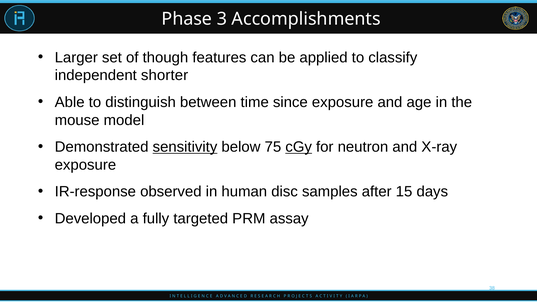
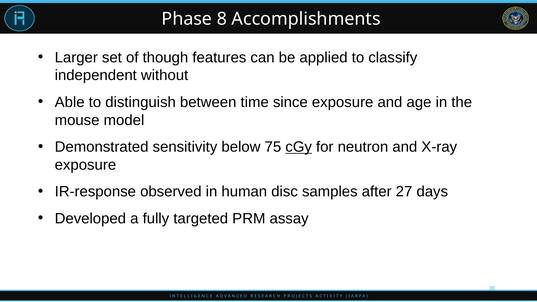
3: 3 -> 8 (222, 19)
shorter: shorter -> without (165, 75)
sensitivity underline: present -> none (185, 147)
15: 15 -> 27 (404, 192)
